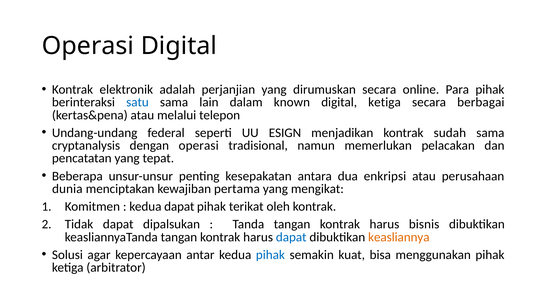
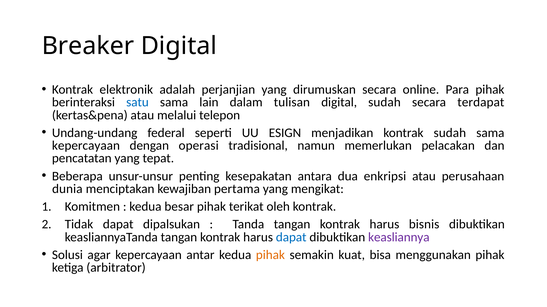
Operasi: Operasi -> Breaker (88, 46)
known: known -> tulisan (292, 103)
digital ketiga: ketiga -> sudah (385, 103)
berbagai: berbagai -> terdapat (481, 103)
cryptanalysis: cryptanalysis -> kepercayaan (86, 146)
kedua dapat: dapat -> besar (179, 207)
keasliannya colour: orange -> purple (399, 238)
pihak colour: blue -> orange (270, 255)
